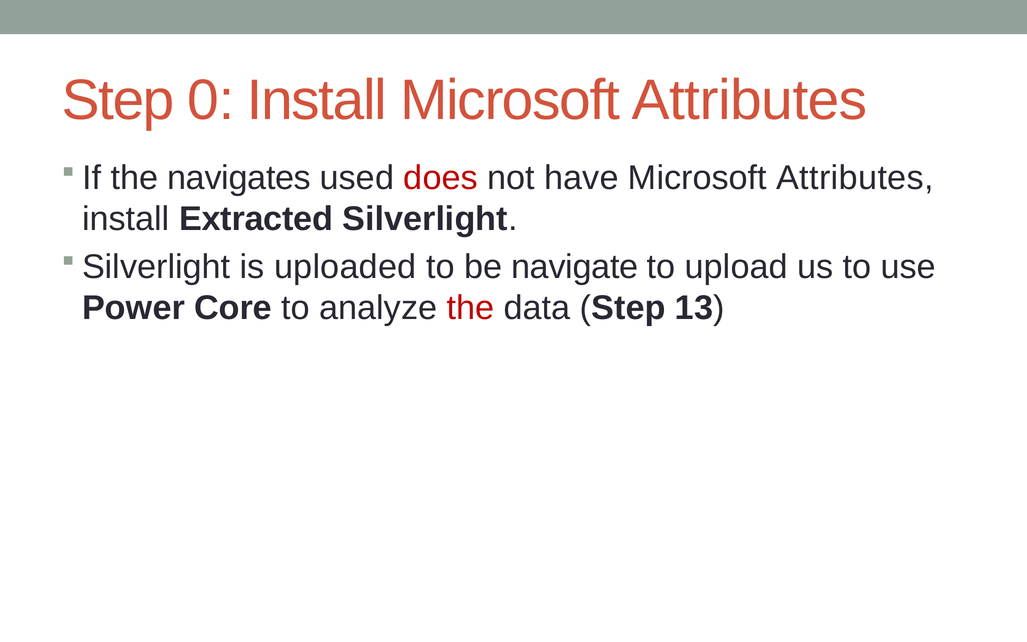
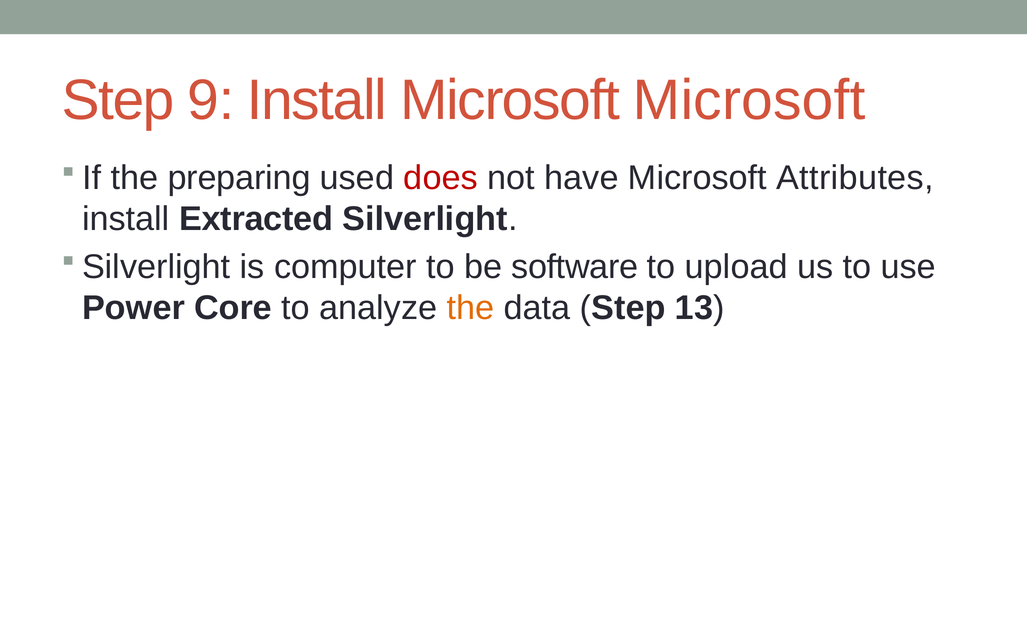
0: 0 -> 9 (211, 100)
Install Microsoft Attributes: Attributes -> Microsoft (749, 100)
navigates: navigates -> preparing (239, 178)
uploaded: uploaded -> computer (345, 267)
navigate: navigate -> software (575, 267)
the colour: red -> orange (470, 308)
